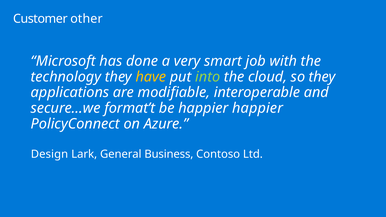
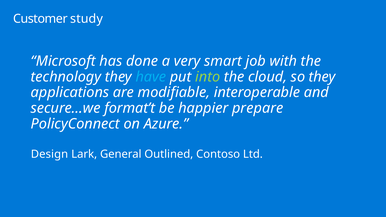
other: other -> study (87, 19)
have colour: yellow -> light blue (151, 77)
happier happier: happier -> prepare (258, 108)
Business: Business -> Outlined (169, 154)
